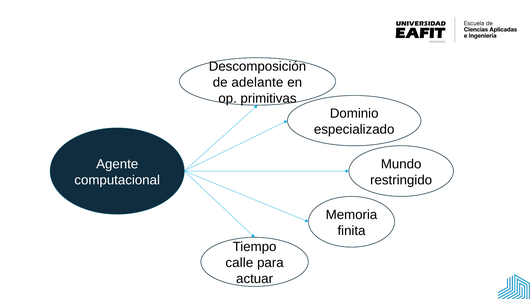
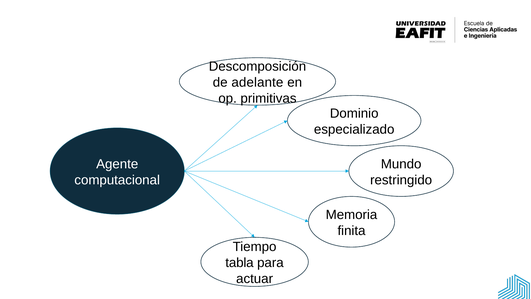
calle: calle -> tabla (240, 263)
